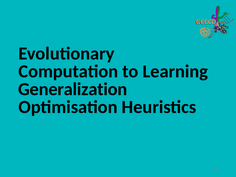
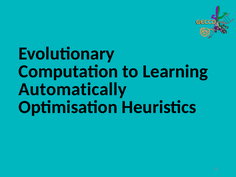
Generalization: Generalization -> Automatically (73, 89)
